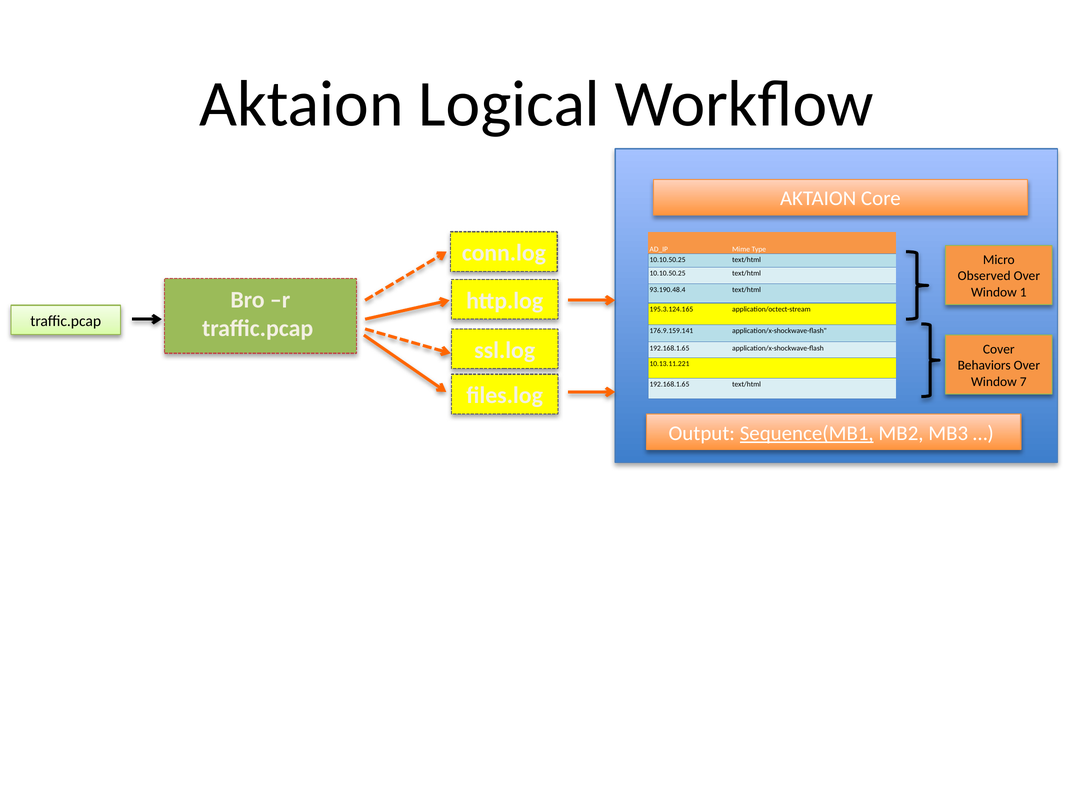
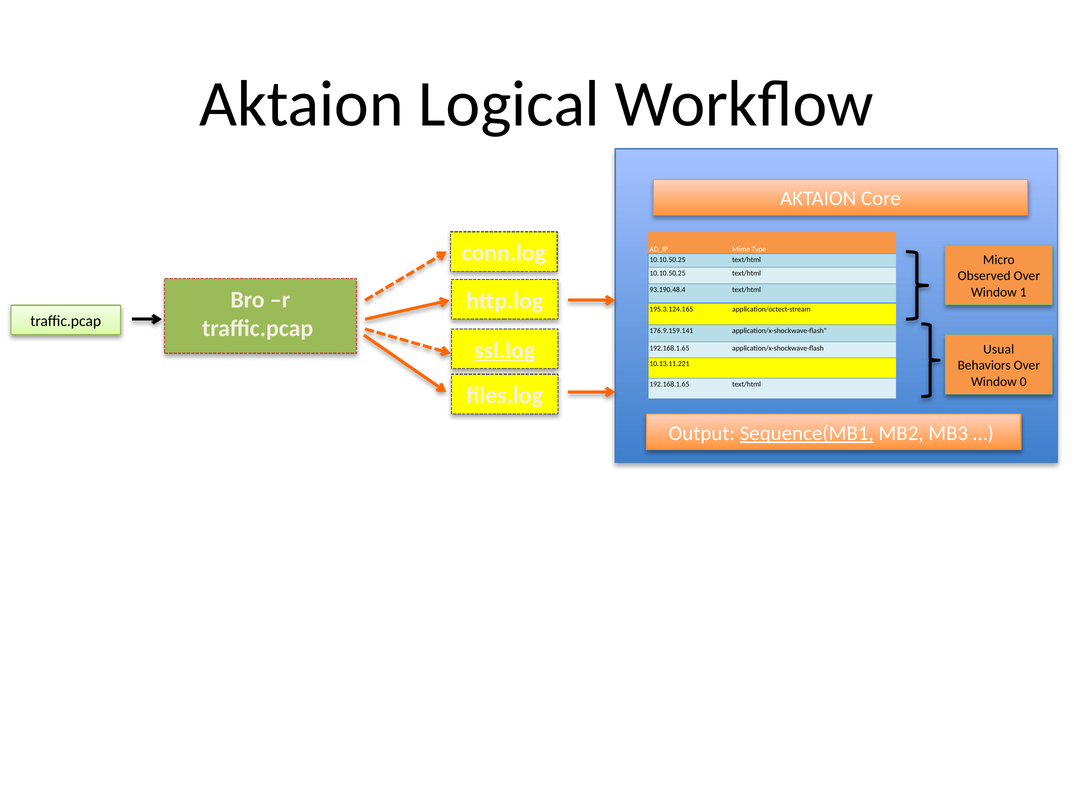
ssl.log underline: none -> present (505, 350)
Cover: Cover -> Usual (999, 350)
7: 7 -> 0 (1023, 382)
